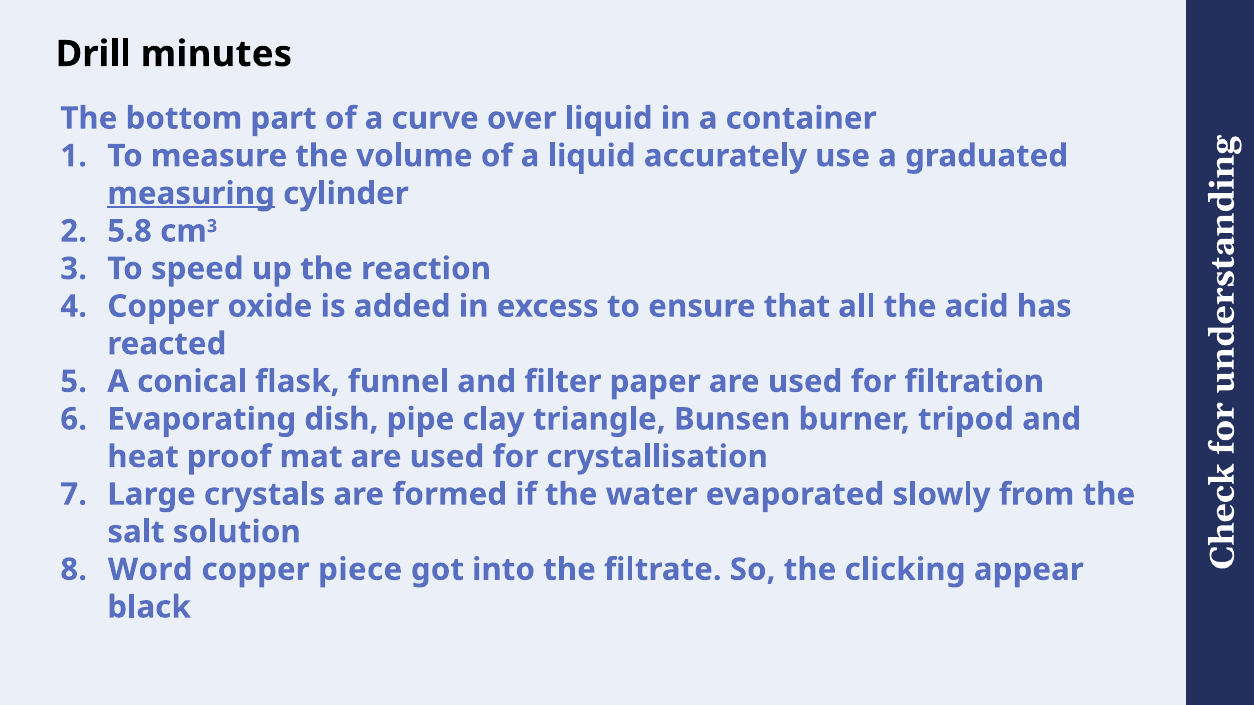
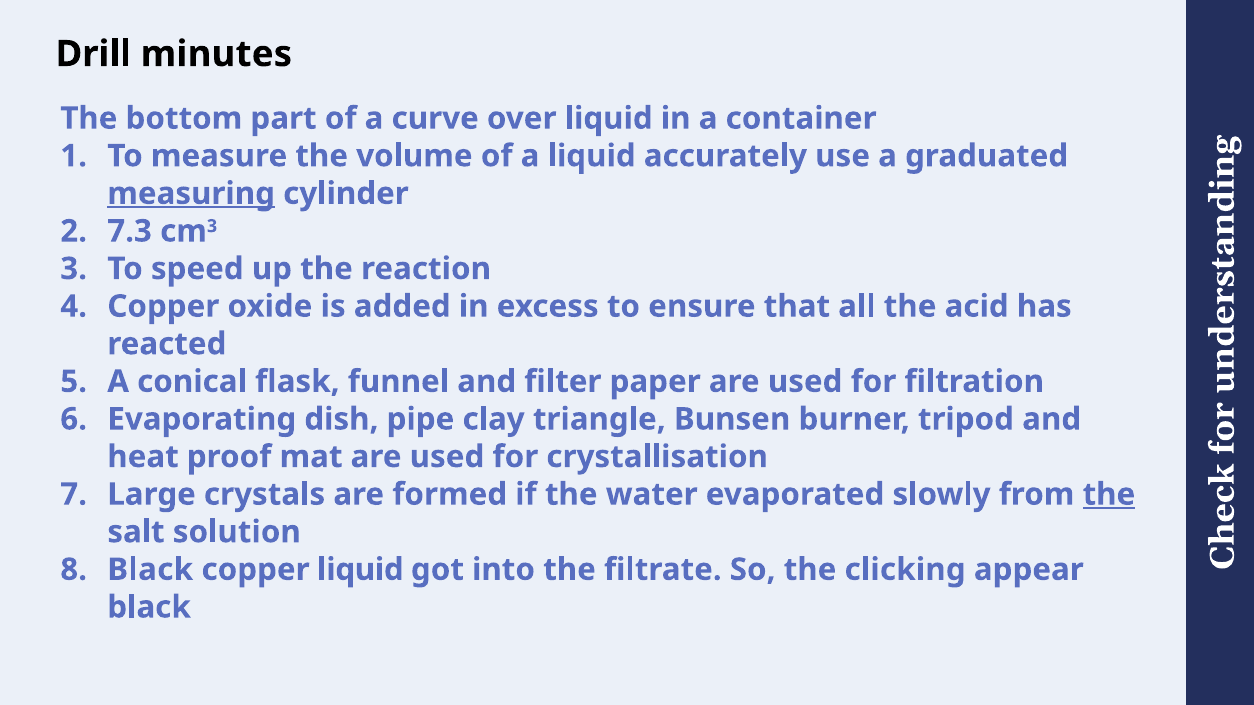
5.8: 5.8 -> 7.3 (130, 231)
the underline: none -> present (1109, 495)
Word: Word -> Black (150, 570)
copper piece: piece -> liquid (360, 570)
